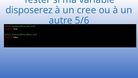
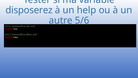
cree: cree -> help (87, 10)
